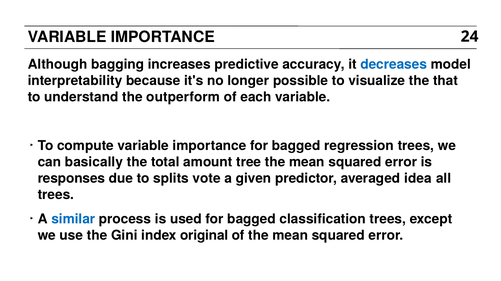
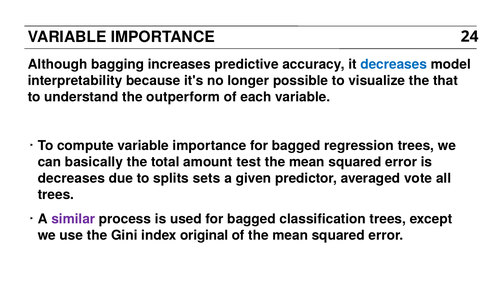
tree: tree -> test (249, 162)
responses: responses -> decreases (71, 179)
vote: vote -> sets (207, 179)
idea: idea -> vote (418, 179)
similar colour: blue -> purple (73, 219)
